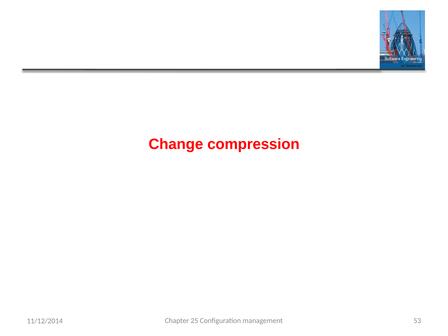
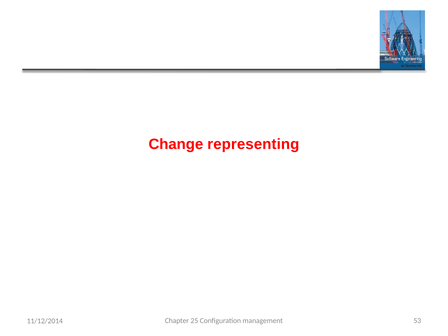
compression: compression -> representing (253, 144)
